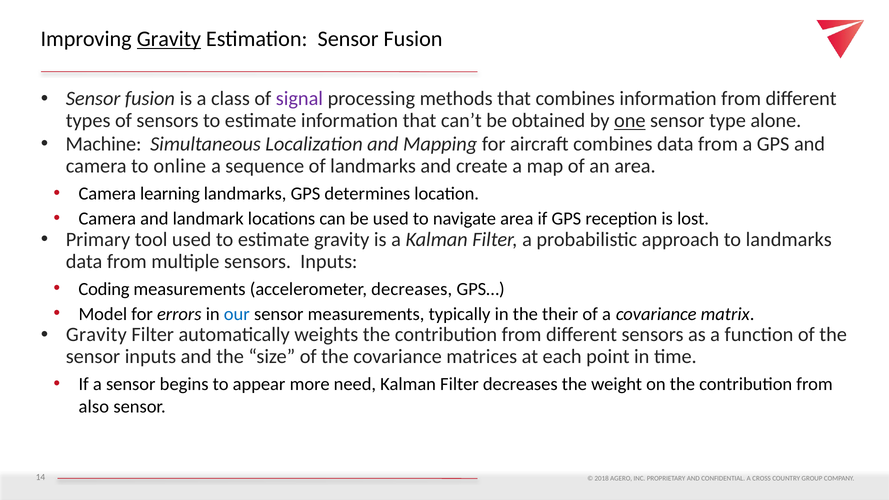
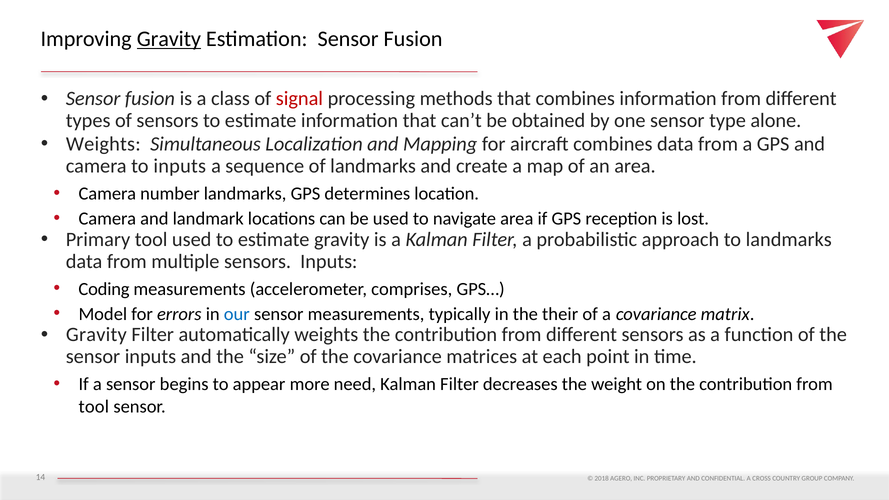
signal colour: purple -> red (299, 99)
one underline: present -> none (630, 121)
Machine: Machine -> Weights (103, 144)
to online: online -> inputs (180, 166)
learning: learning -> number (170, 194)
accelerometer decreases: decreases -> comprises (412, 289)
also: also -> tool (94, 407)
